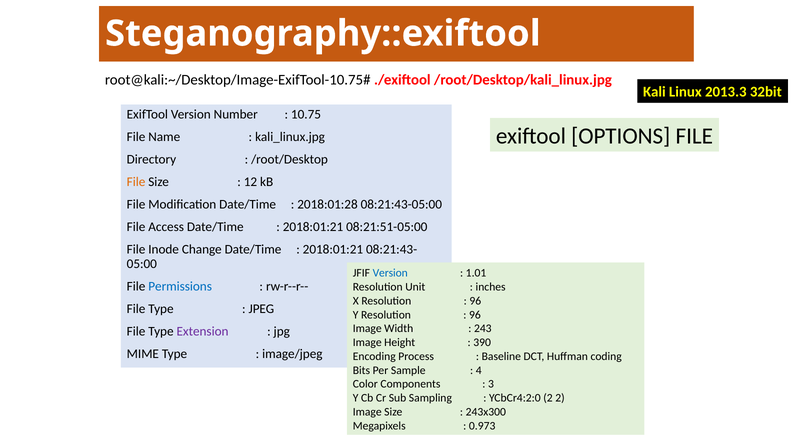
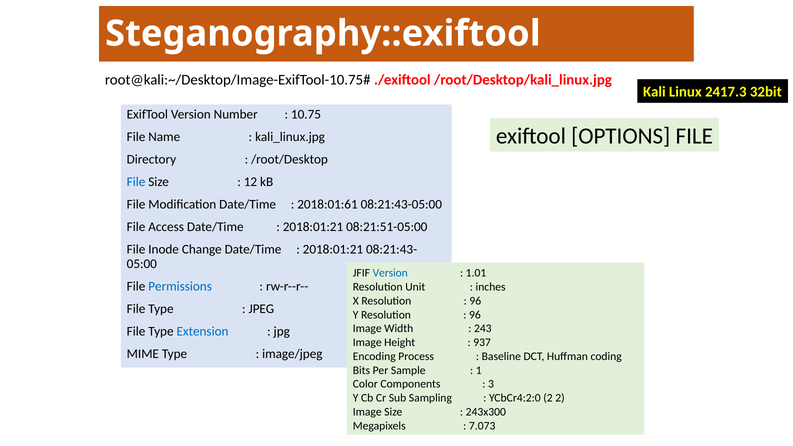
2013.3: 2013.3 -> 2417.3 (726, 92)
File colour: orange -> blue (136, 182)
2018:01:28: 2018:01:28 -> 2018:01:61 (328, 205)
Extension colour: purple -> blue (203, 331)
390: 390 -> 937 (482, 343)
4: 4 -> 1 (479, 370)
0.973: 0.973 -> 7.073 (482, 426)
